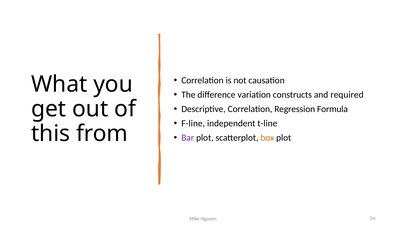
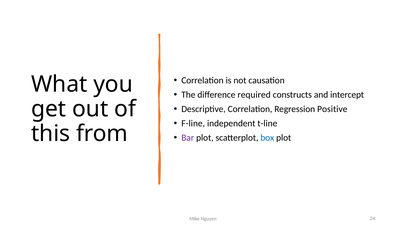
variation: variation -> required (254, 95)
required: required -> intercept (347, 95)
Formula: Formula -> Positive (332, 109)
box colour: orange -> blue (267, 137)
